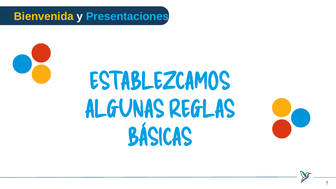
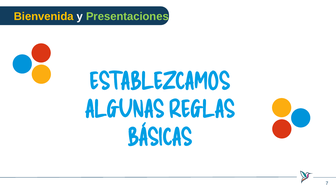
Presentaciones colour: light blue -> light green (127, 16)
